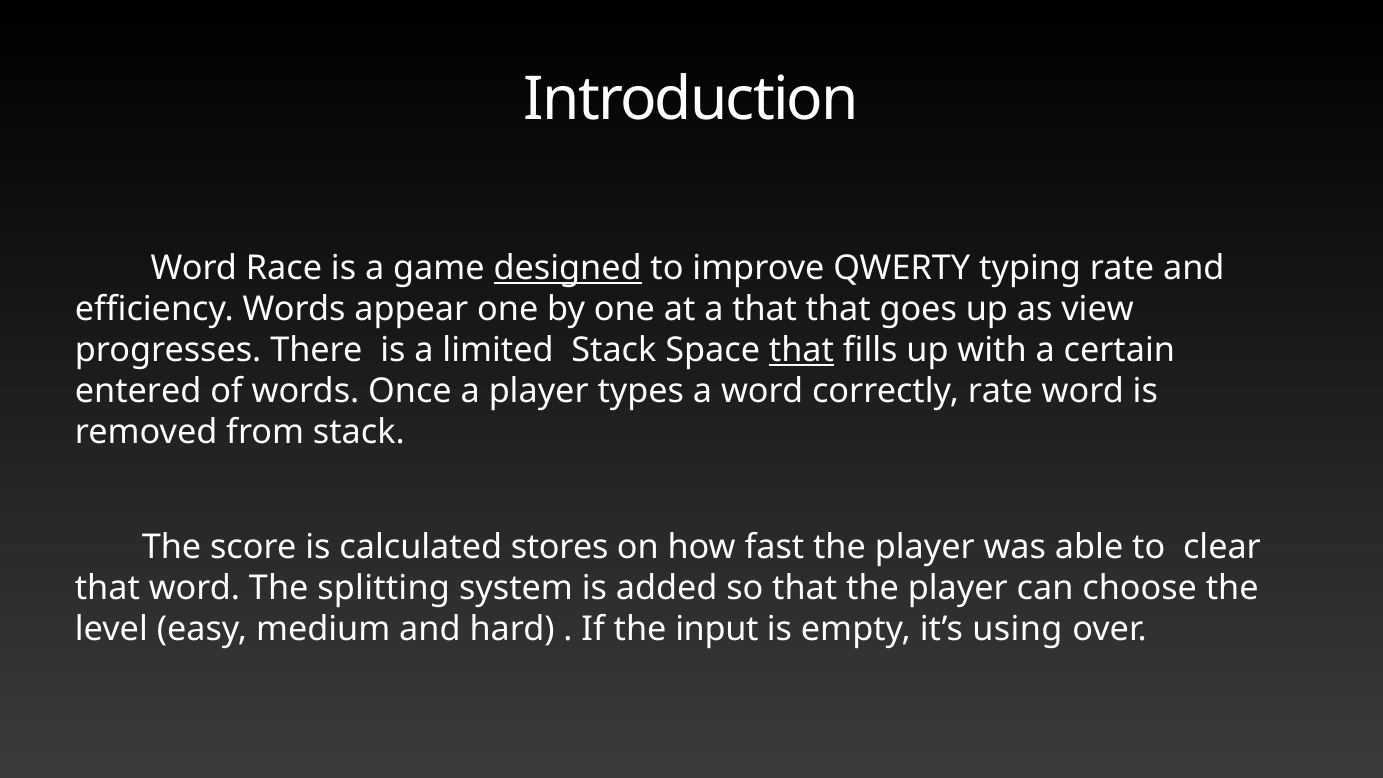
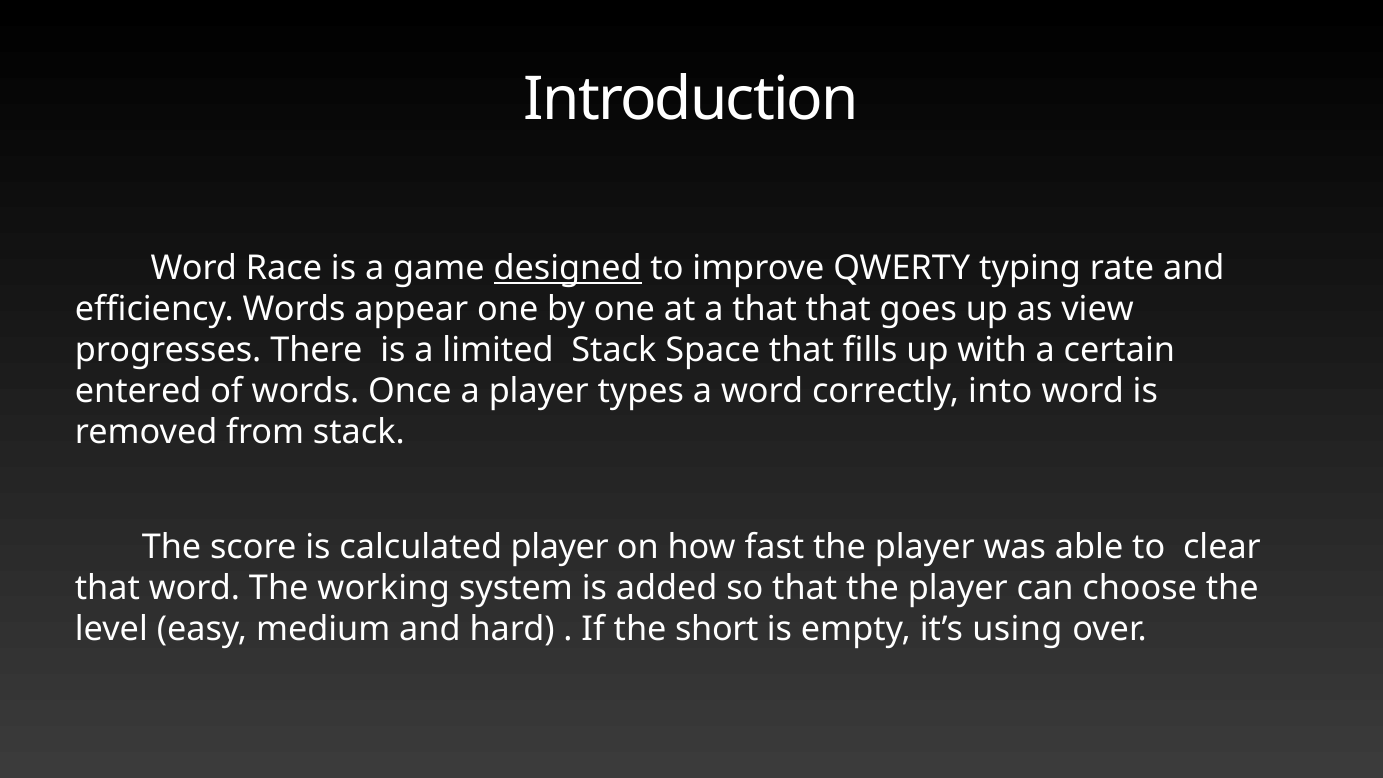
that underline: present -> none (801, 350)
correctly rate: rate -> into (1000, 391)
calculated stores: stores -> player (560, 547)
splitting: splitting -> working (384, 588)
input: input -> short (717, 629)
